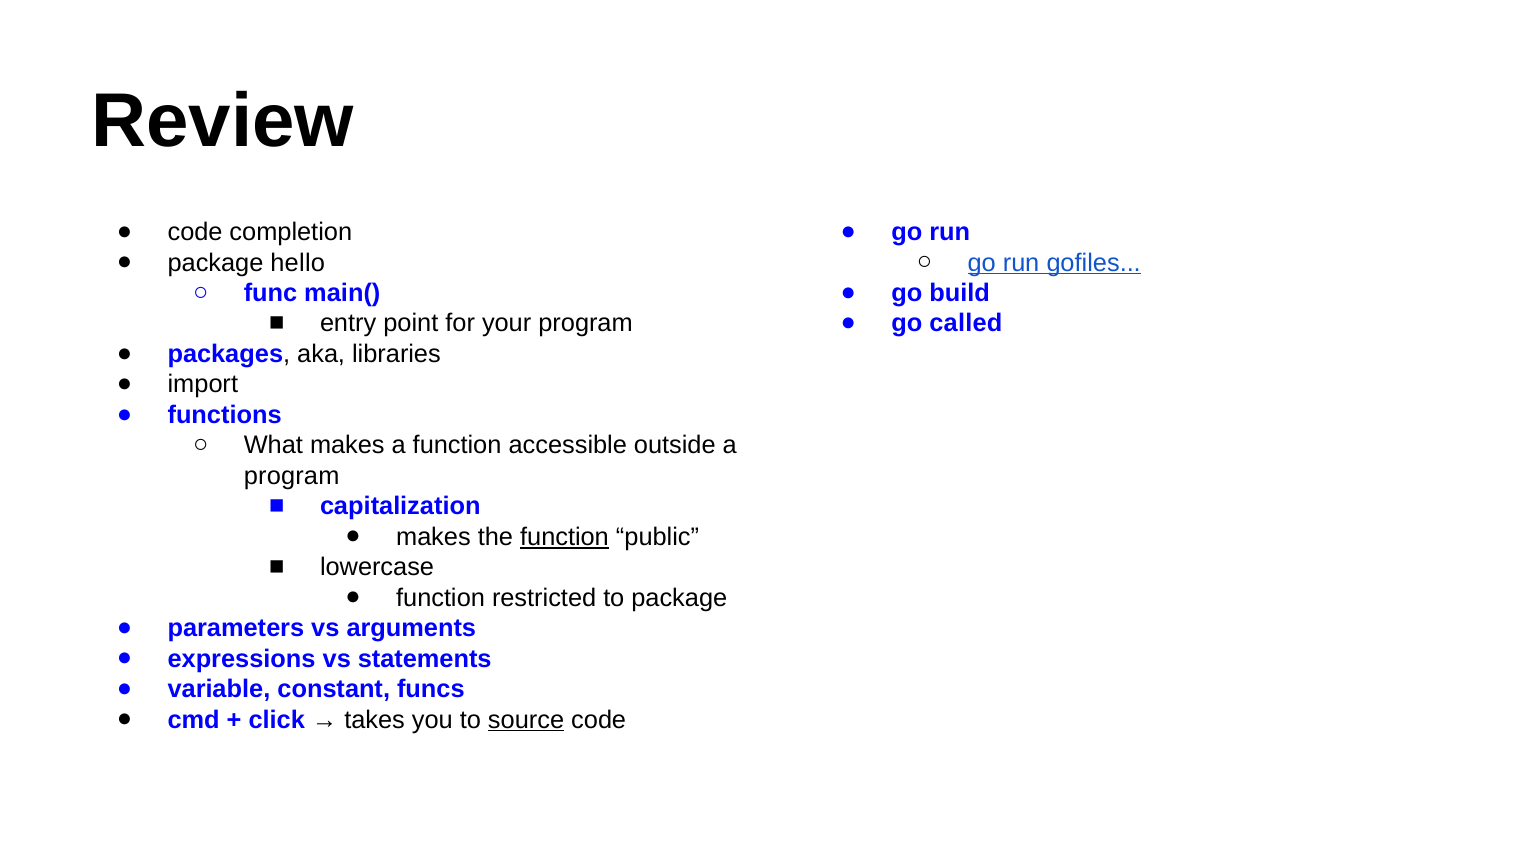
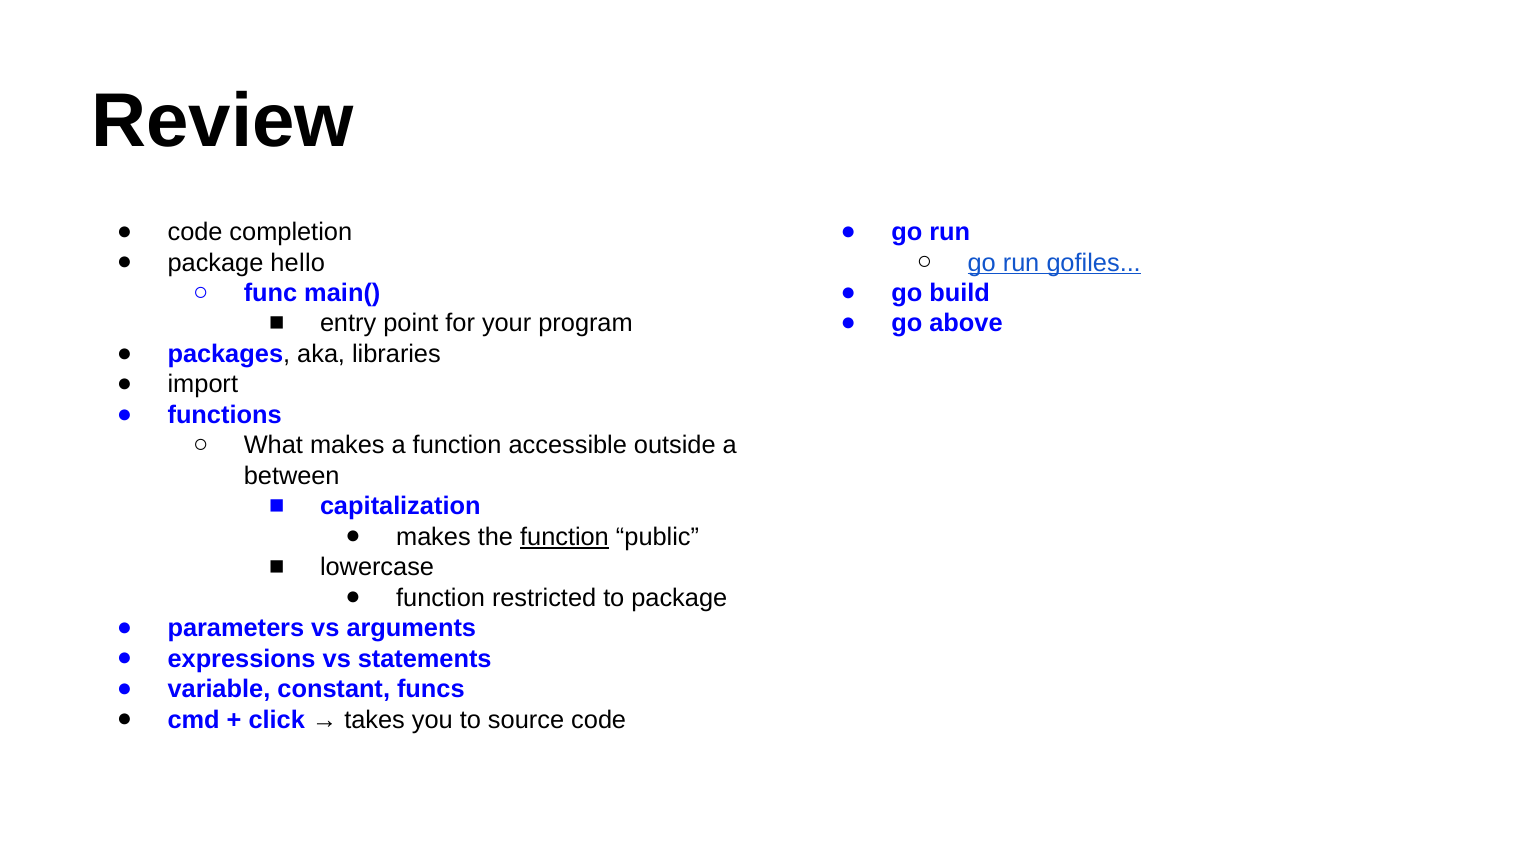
called: called -> above (966, 324)
program: program -> between (292, 476)
source underline: present -> none (526, 720)
